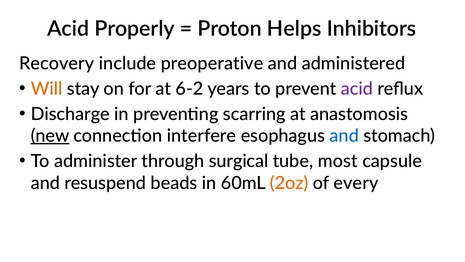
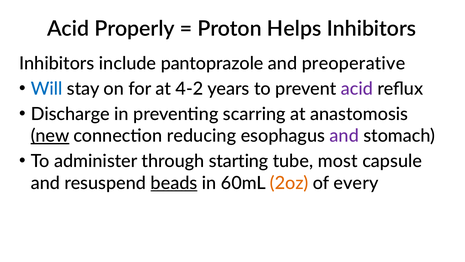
Recovery: Recovery -> Inhibitors (57, 63)
preoperative: preoperative -> pantoprazole (212, 63)
administered: administered -> preoperative (353, 63)
Will colour: orange -> blue (47, 89)
6-2: 6-2 -> 4-2 (189, 89)
interfere: interfere -> reducing (201, 136)
and colour: blue -> purple (344, 136)
surgical: surgical -> starting (239, 161)
beads underline: none -> present (174, 183)
